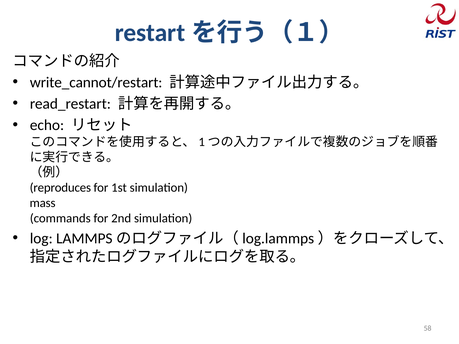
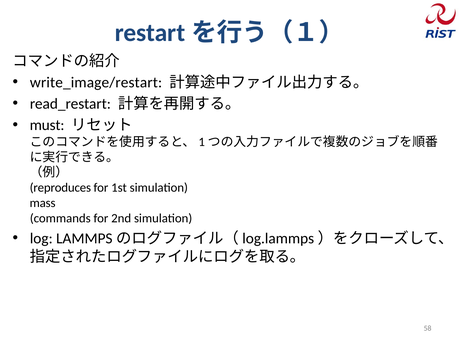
write_cannot/restart: write_cannot/restart -> write_image/restart (96, 82)
echo: echo -> must (47, 125)
